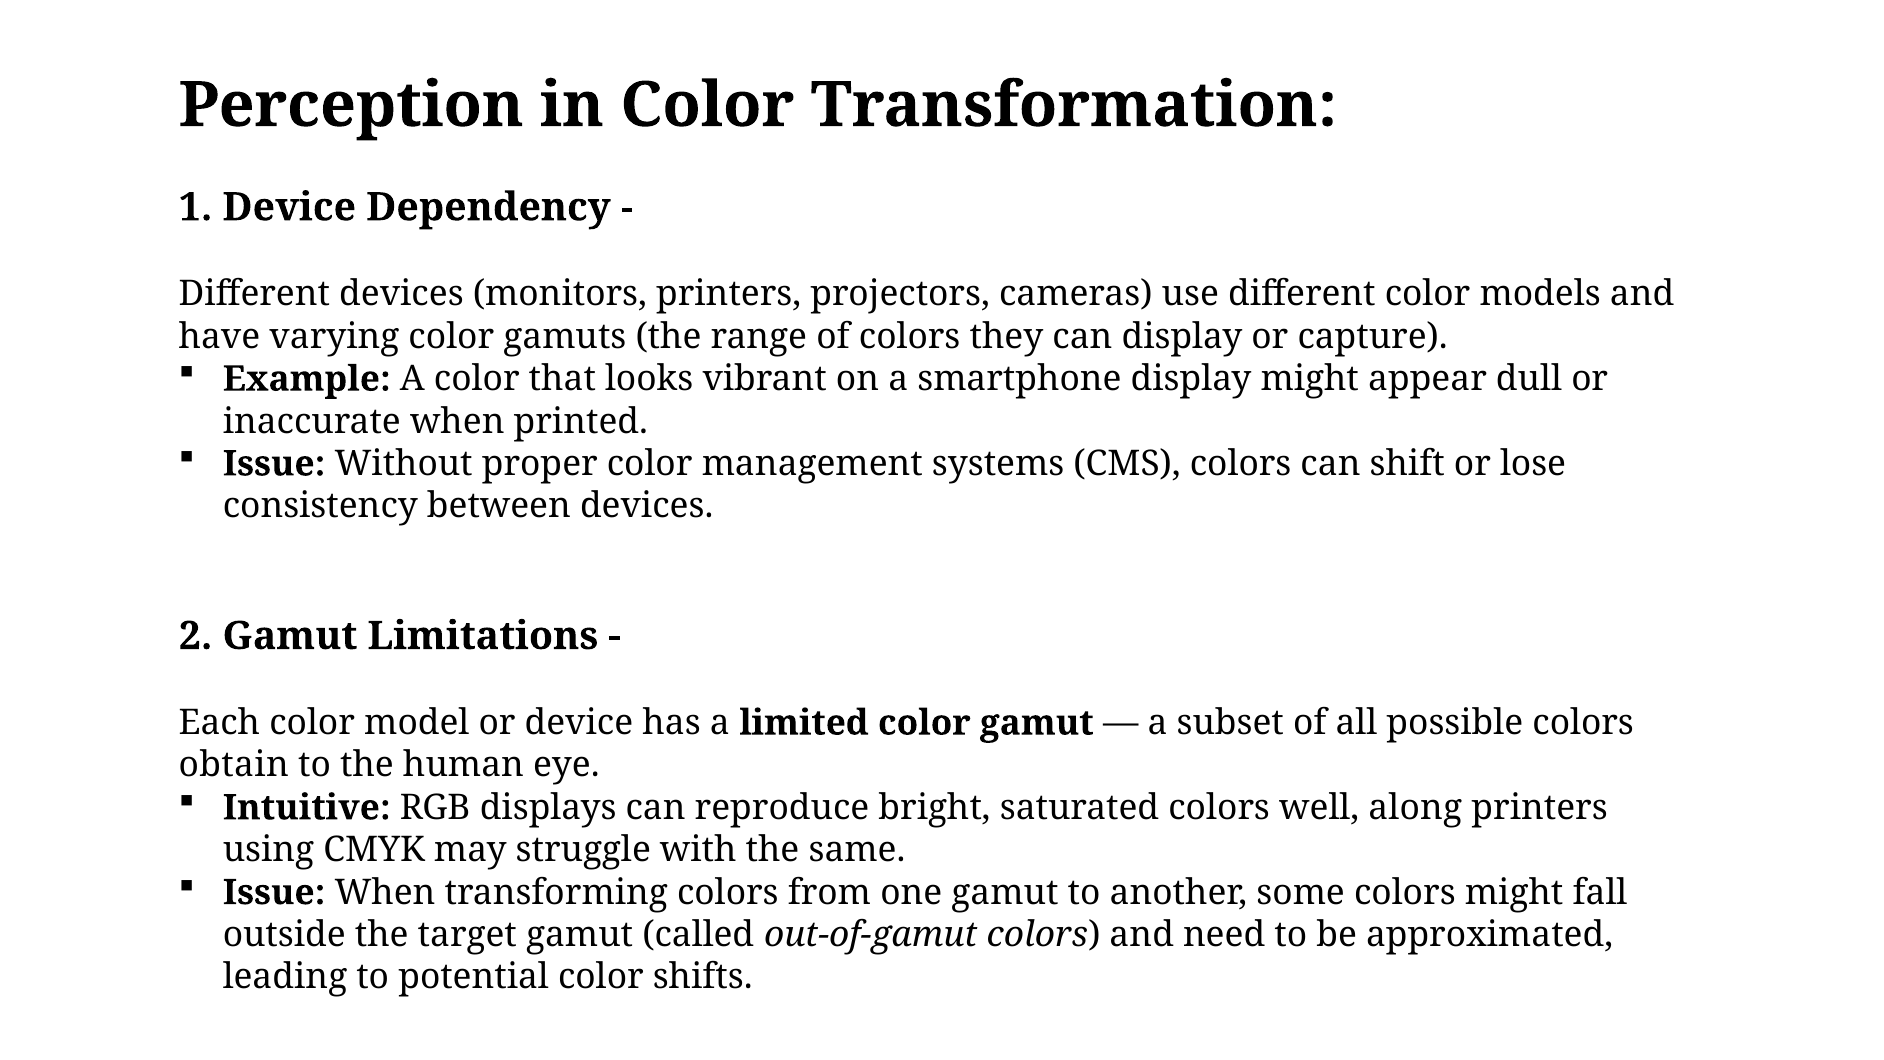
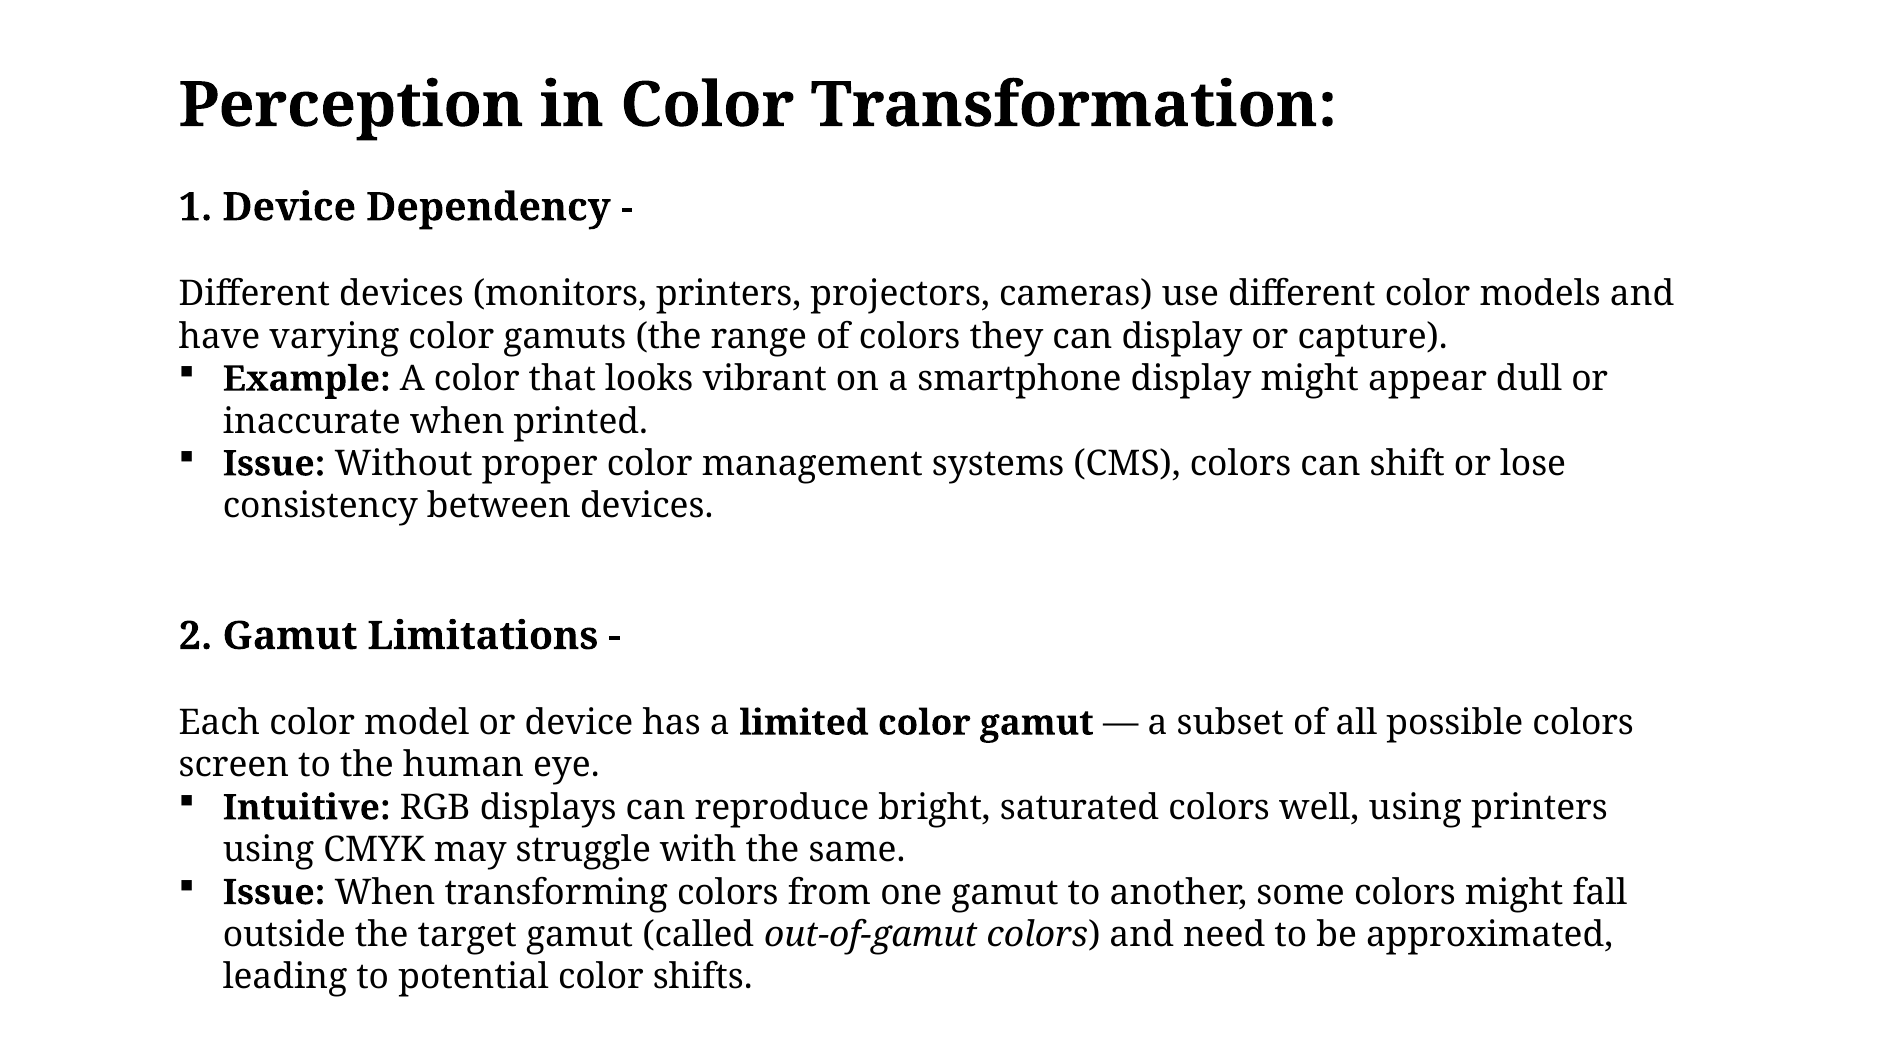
obtain: obtain -> screen (234, 765)
well along: along -> using (1415, 808)
